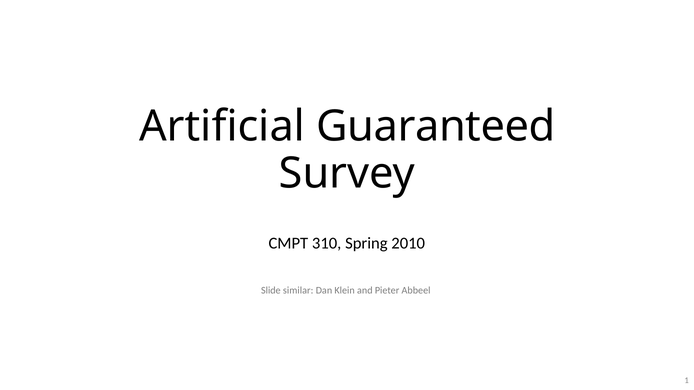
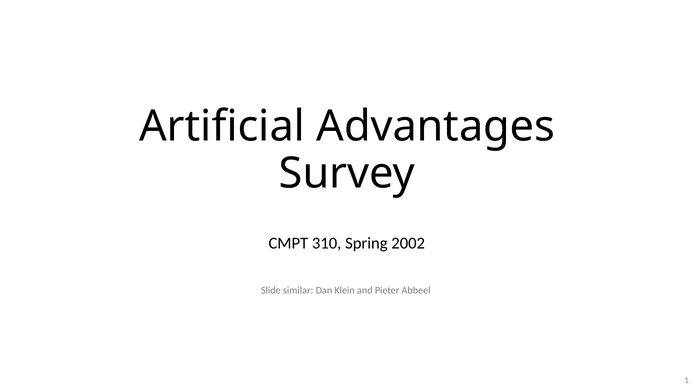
Guaranteed: Guaranteed -> Advantages (436, 127)
2010: 2010 -> 2002 (408, 244)
